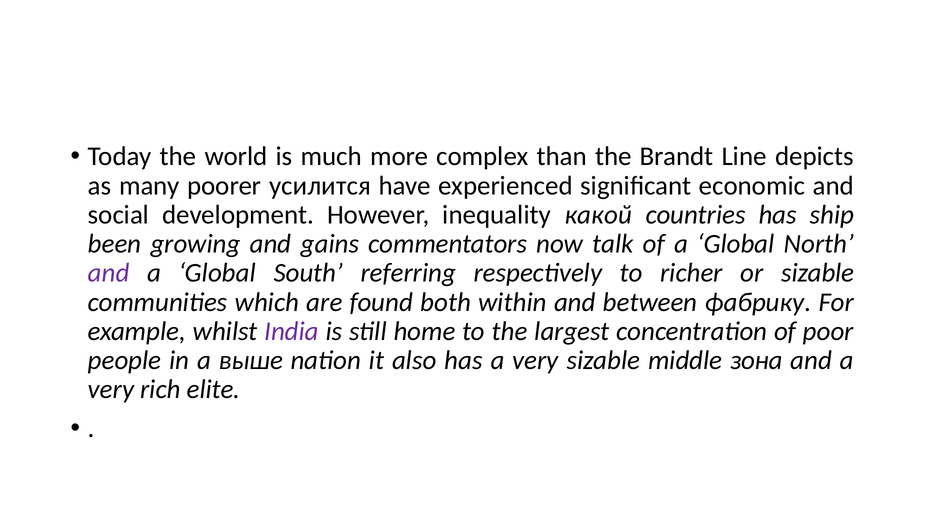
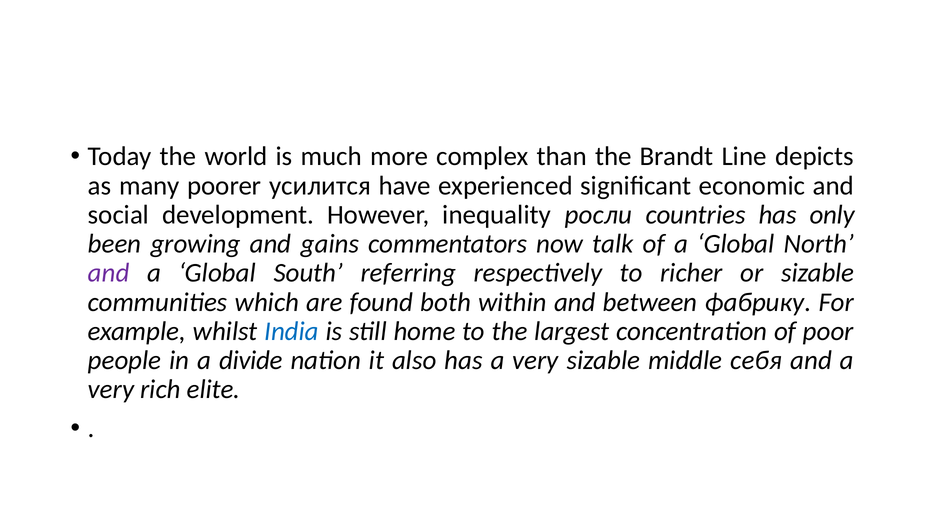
какой: какой -> росли (598, 215)
ship: ship -> only (832, 215)
India colour: purple -> blue (292, 331)
выше: выше -> divide (251, 360)
зона: зона -> себя (756, 360)
